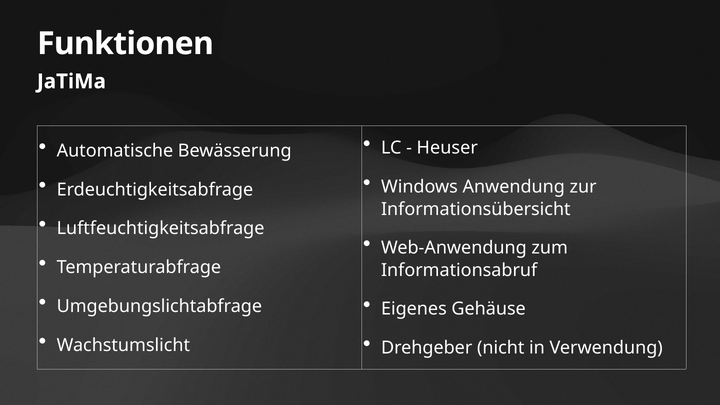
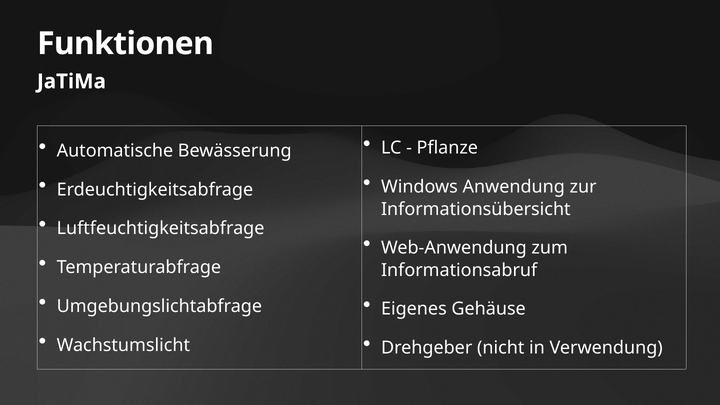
Heuser: Heuser -> Pflanze (447, 148)
